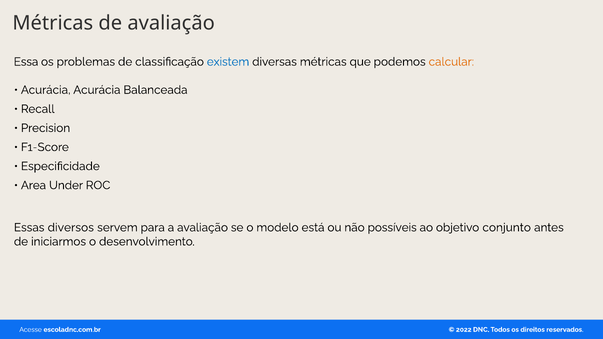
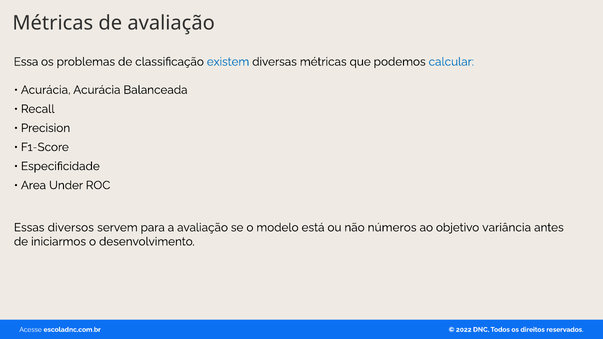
calcular colour: orange -> blue (451, 62)
possíveis: possíveis -> números (392, 228)
conjunto: conjunto -> variância (507, 228)
